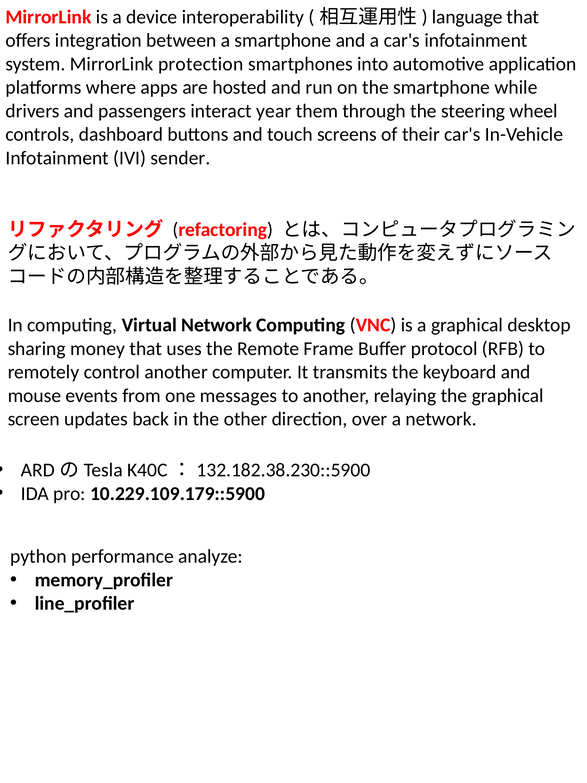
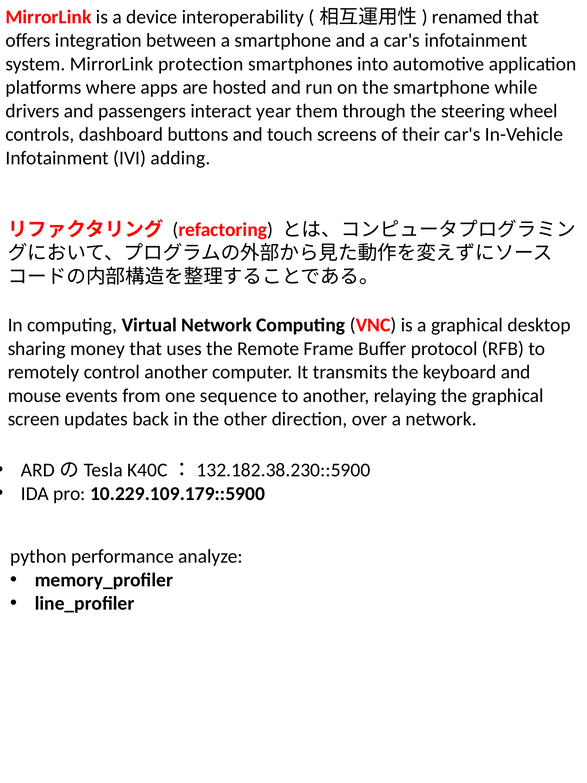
language: language -> renamed (467, 17)
sender: sender -> adding (180, 158)
messages: messages -> sequence (238, 395)
